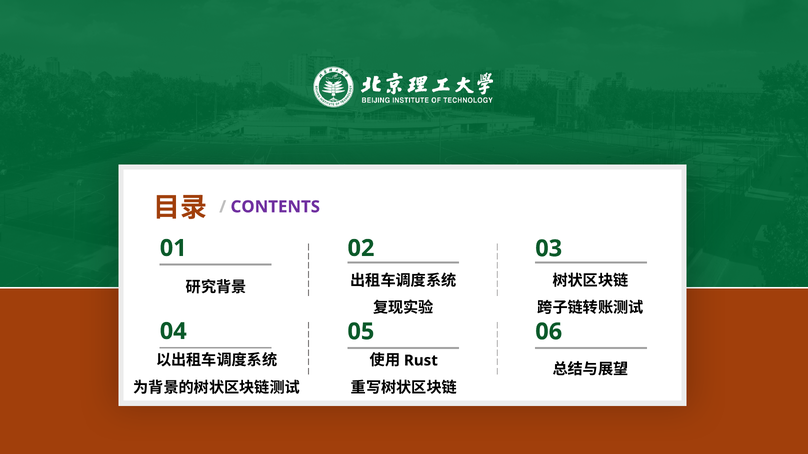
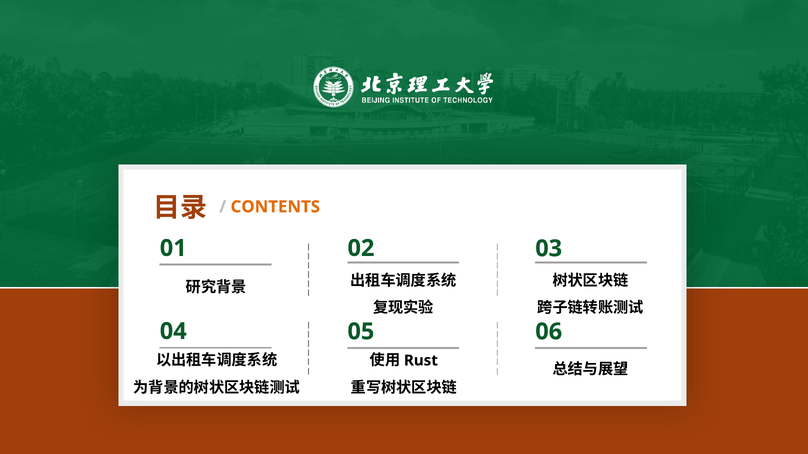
CONTENTS colour: purple -> orange (275, 207)
